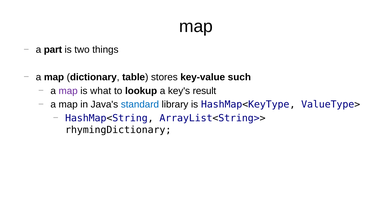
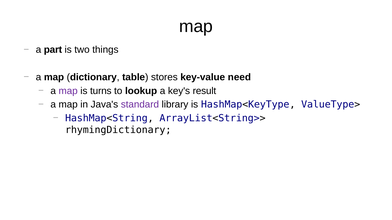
such: such -> need (239, 77)
what: what -> turns (101, 91)
standard colour: blue -> purple (140, 105)
